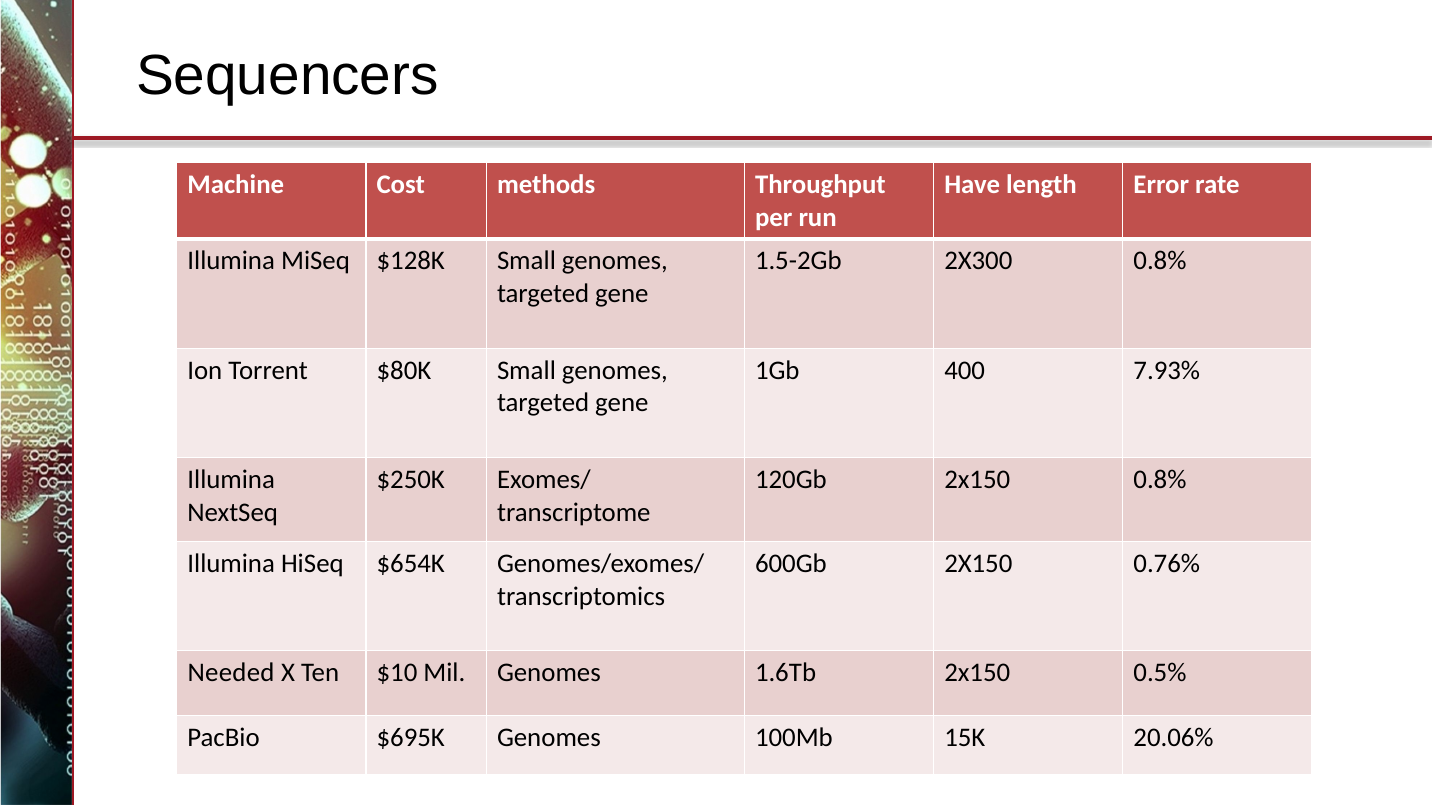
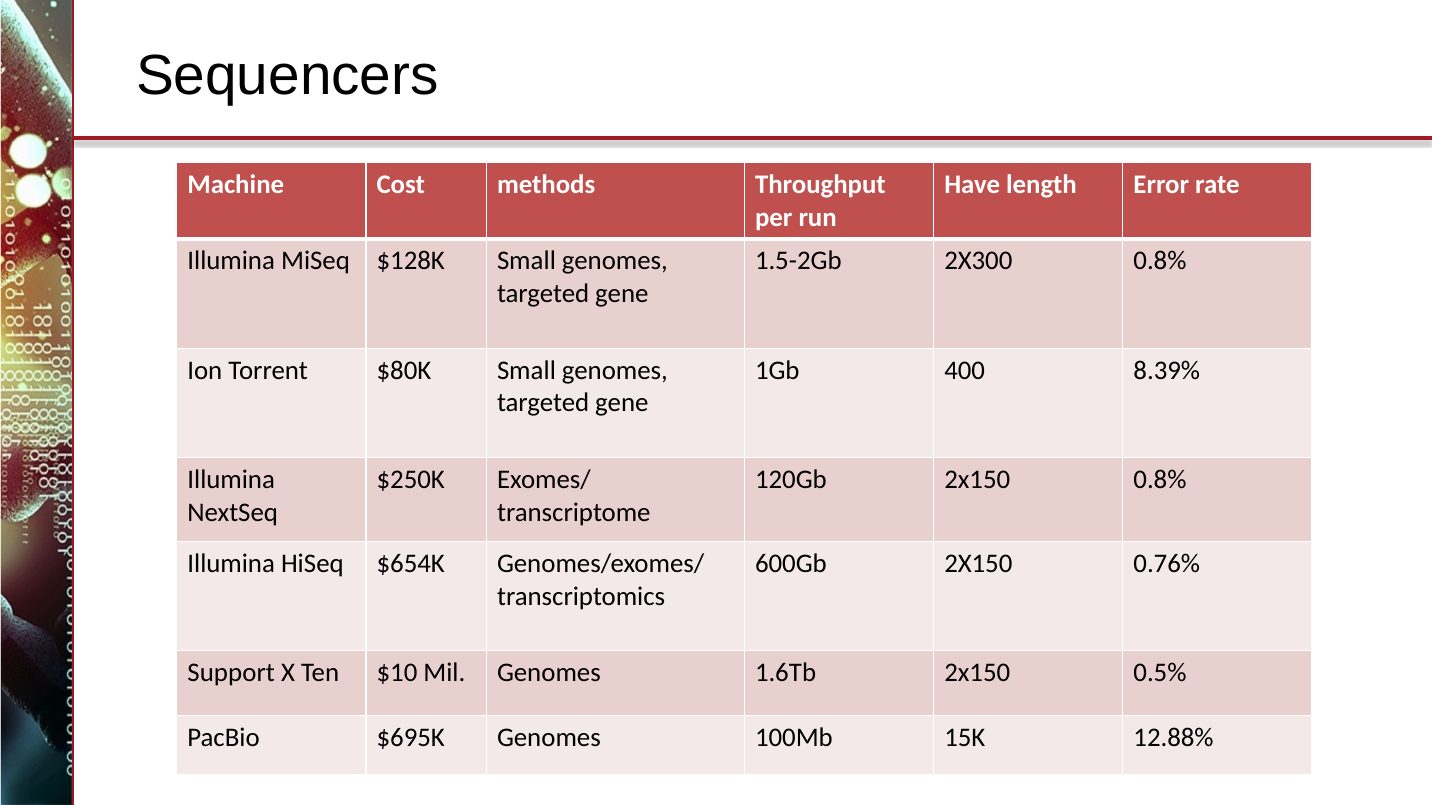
7.93%: 7.93% -> 8.39% (1167, 371)
Needed: Needed -> Support (231, 673)
20.06%: 20.06% -> 12.88% (1174, 738)
